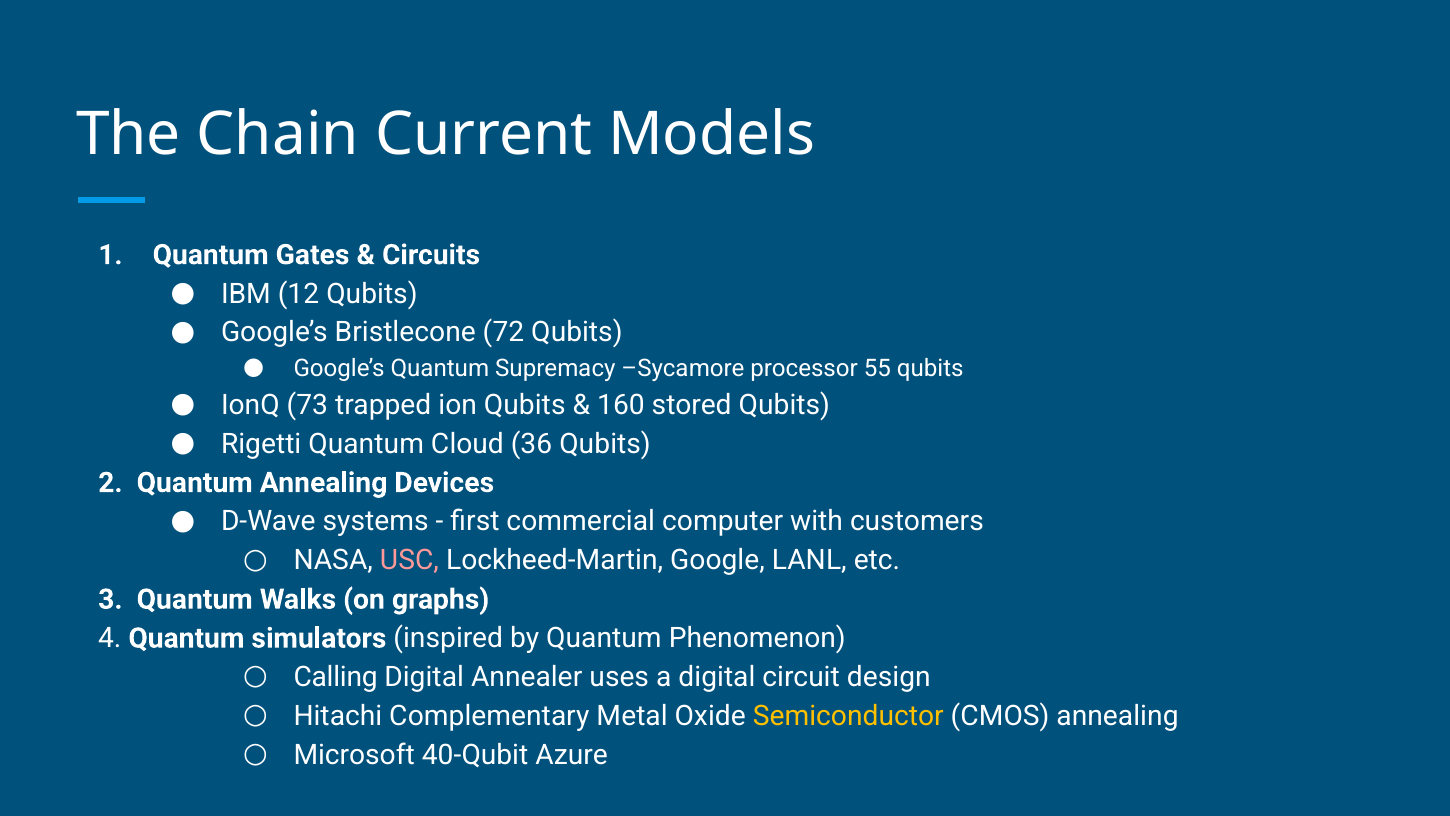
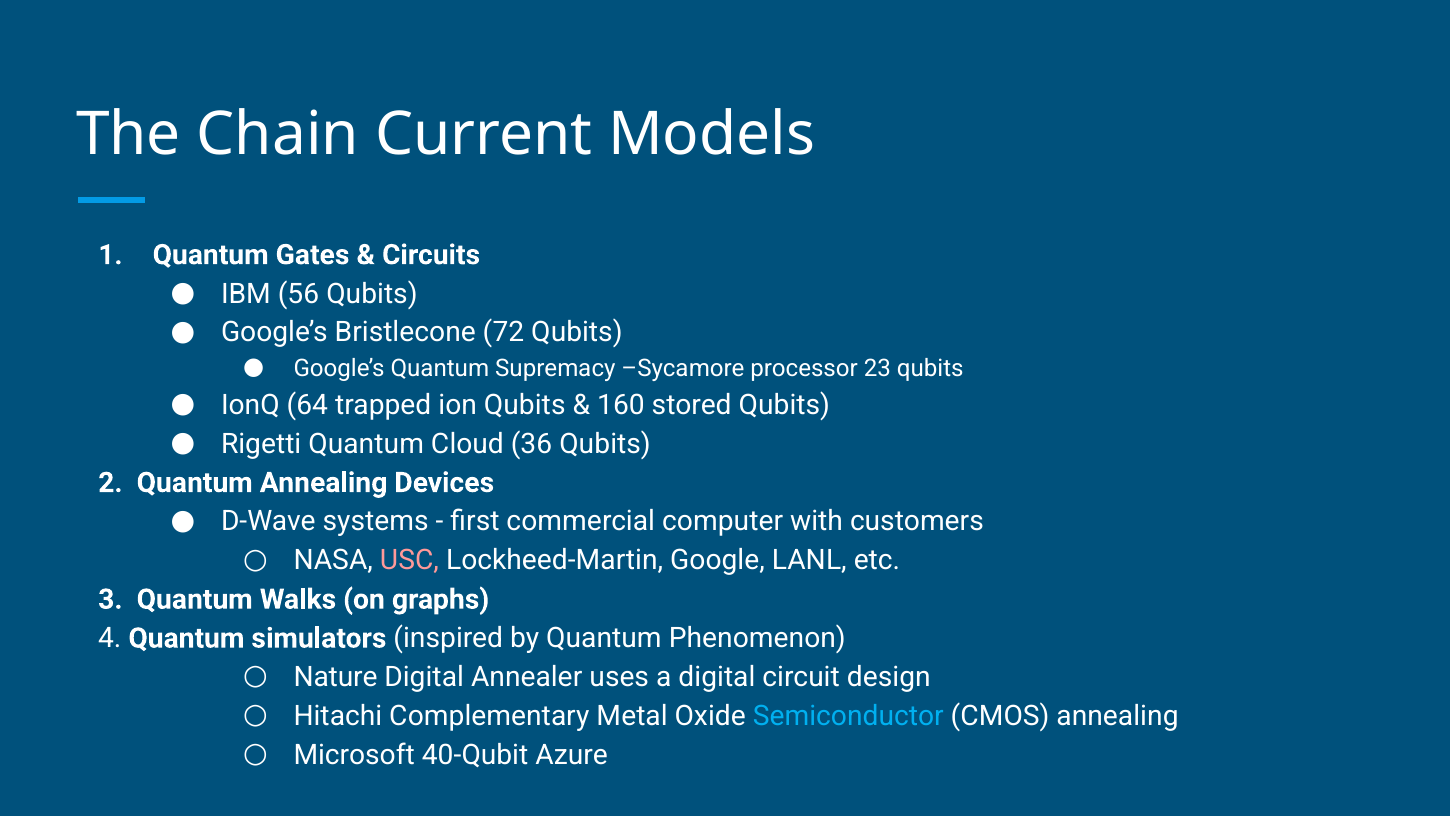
12: 12 -> 56 (298, 294)
55: 55 -> 23 (877, 368)
73: 73 -> 64 (307, 405)
Calling: Calling -> Nature (336, 677)
Semiconductor colour: yellow -> light blue (848, 716)
